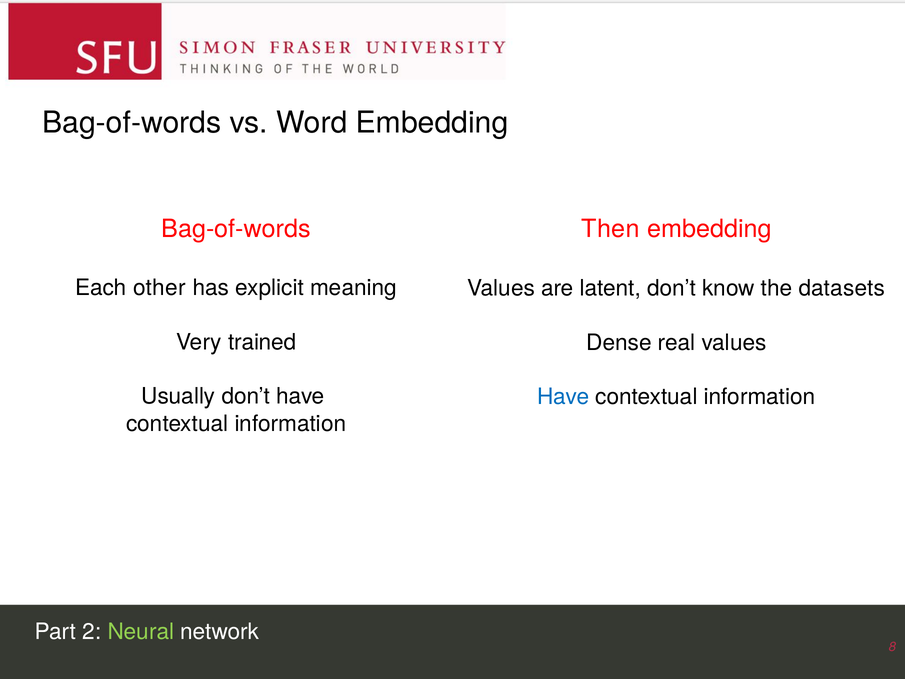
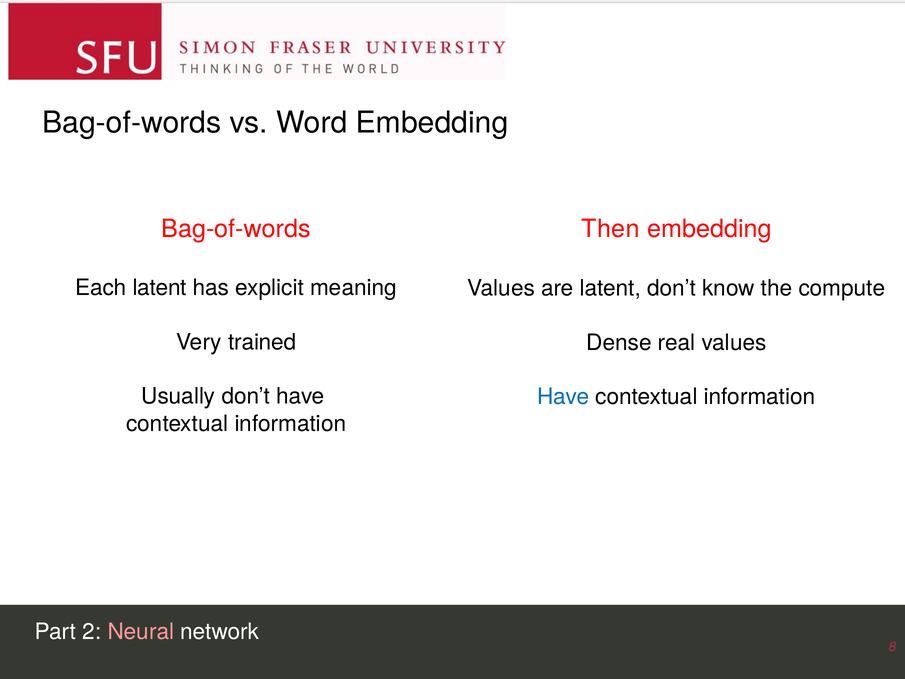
Each other: other -> latent (160, 288)
datasets: datasets -> compute (842, 288)
Neural colour: light green -> pink (141, 632)
